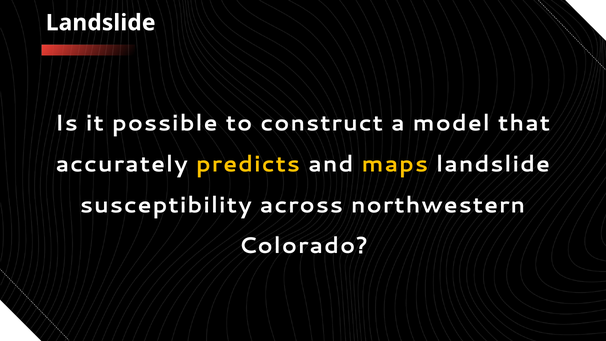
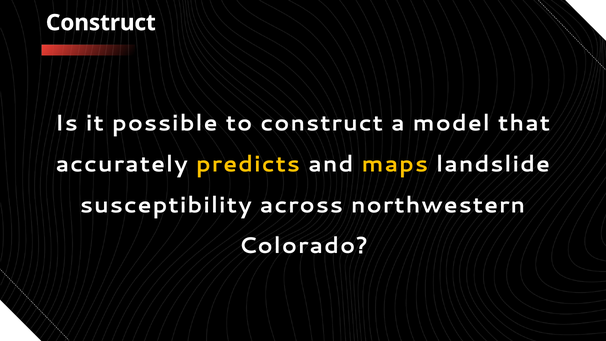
Landslide: Landslide -> Construct (101, 23)
